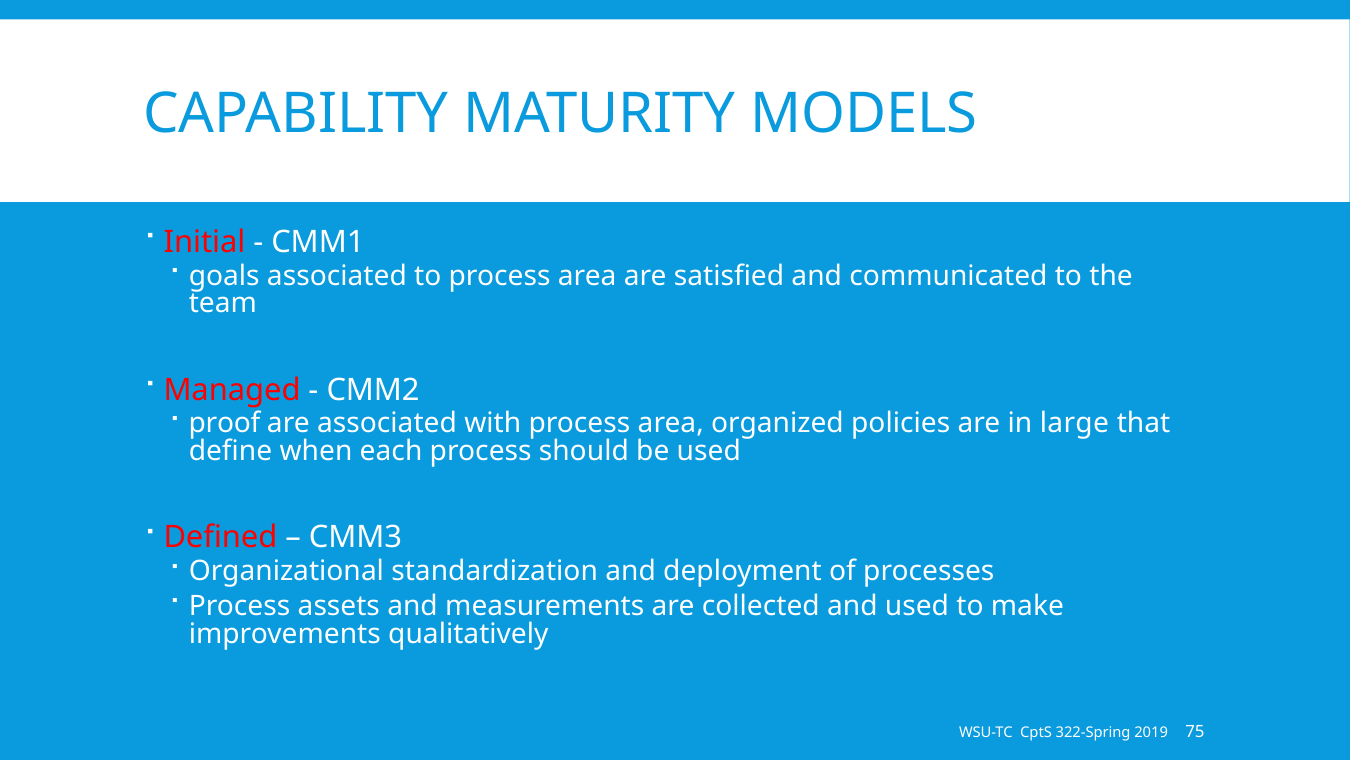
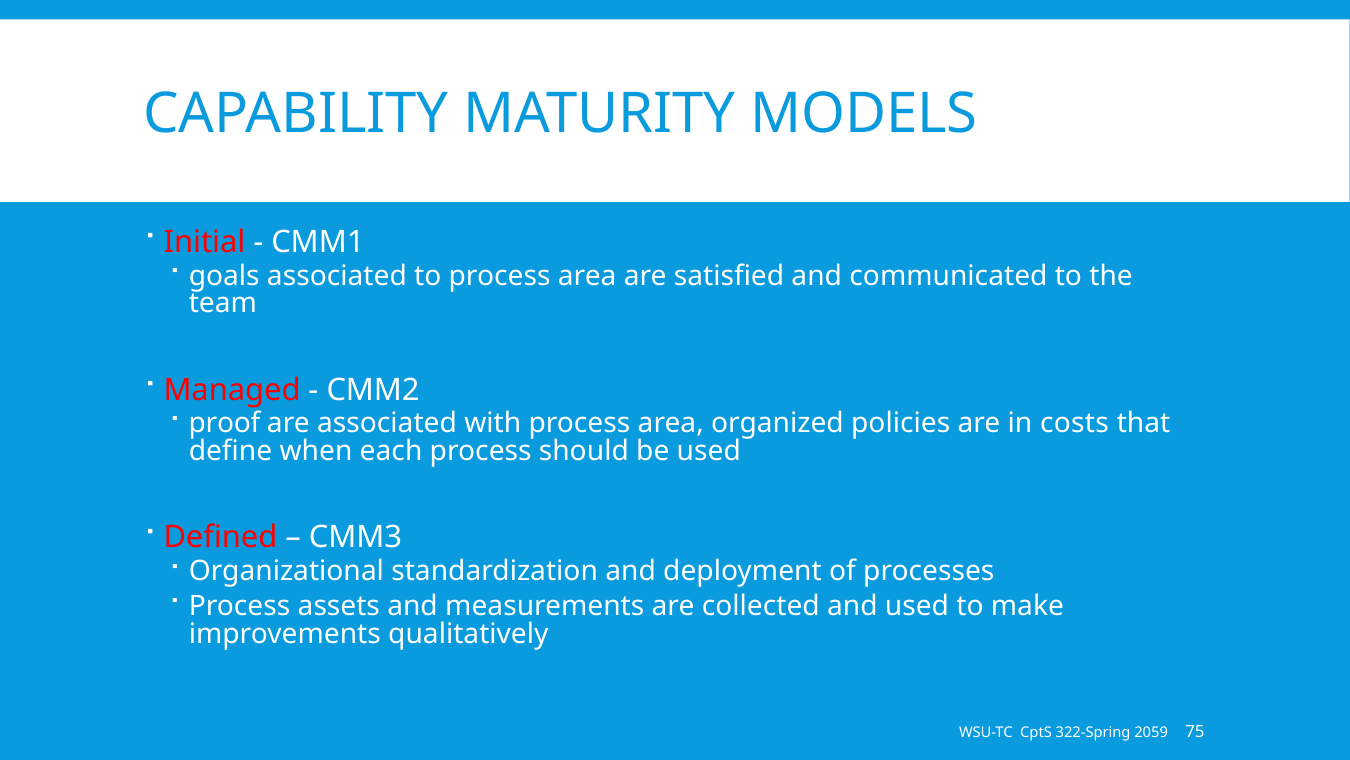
large: large -> costs (1074, 423)
2019: 2019 -> 2059 (1151, 732)
